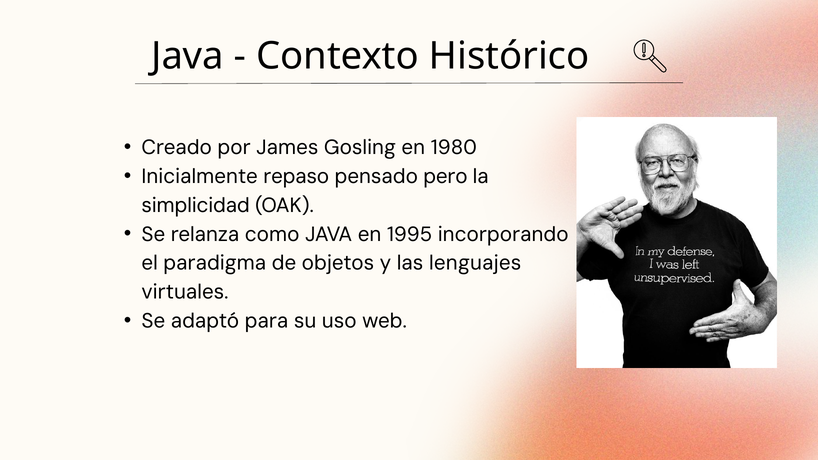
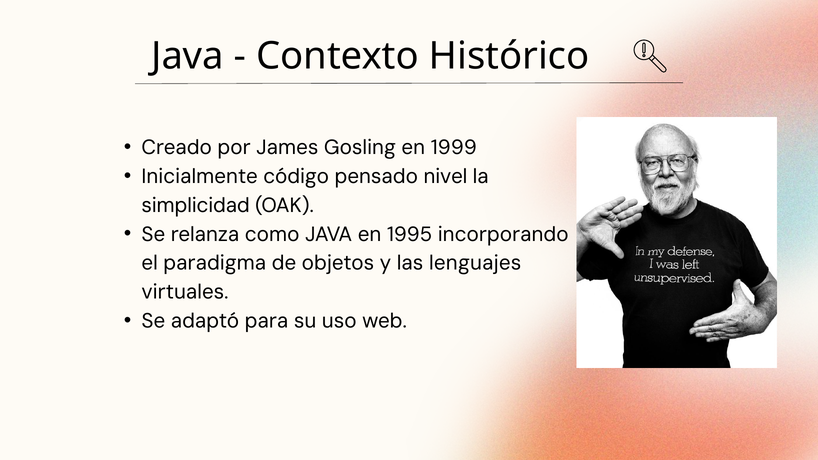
1980: 1980 -> 1999 (454, 148)
repaso: repaso -> código (296, 176)
pero: pero -> nivel (445, 176)
